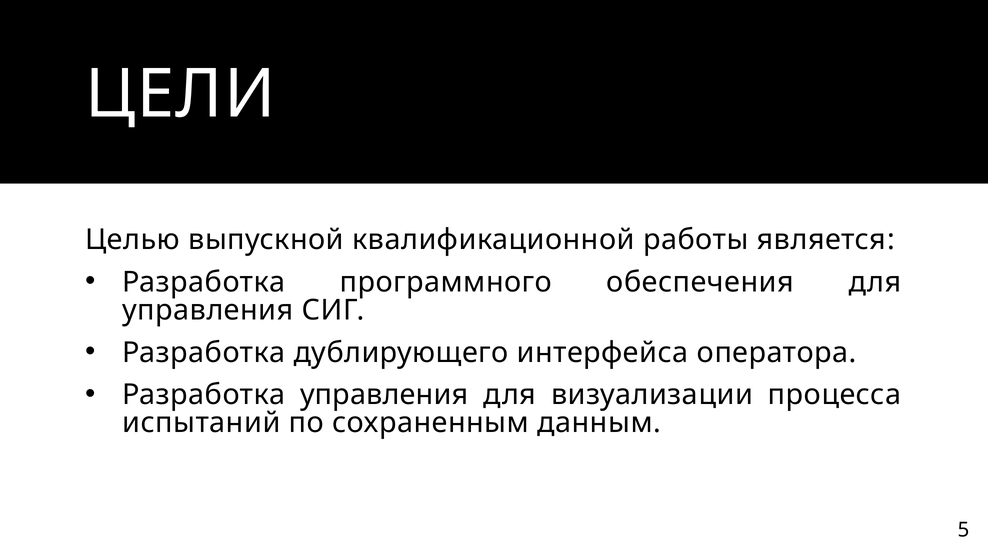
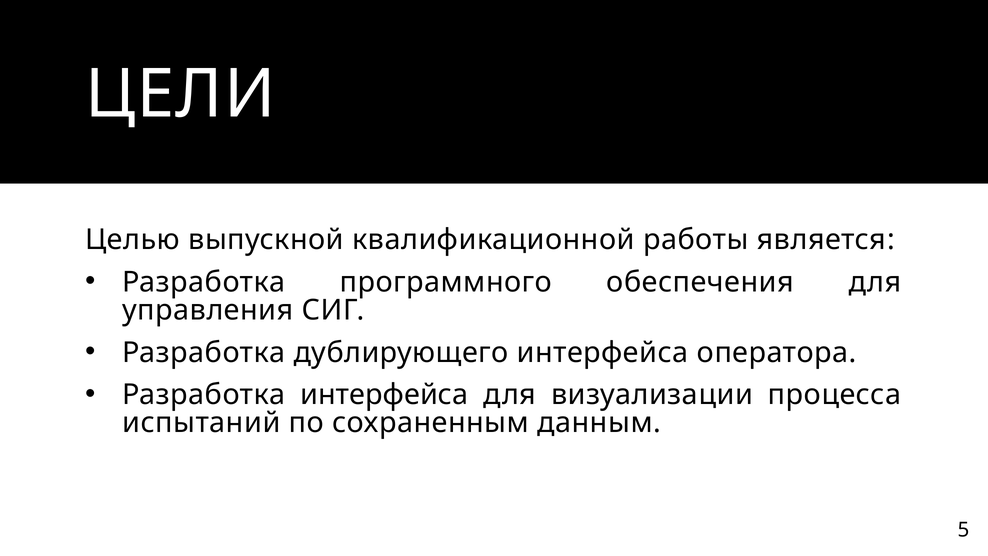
Разработка управления: управления -> интерфейса (384, 395)
